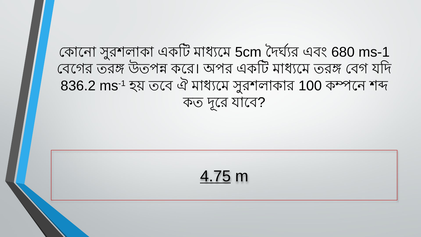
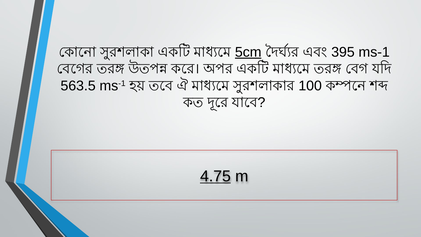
5cm underline: none -> present (248, 52)
680: 680 -> 395 (343, 52)
836.2: 836.2 -> 563.5 (78, 86)
